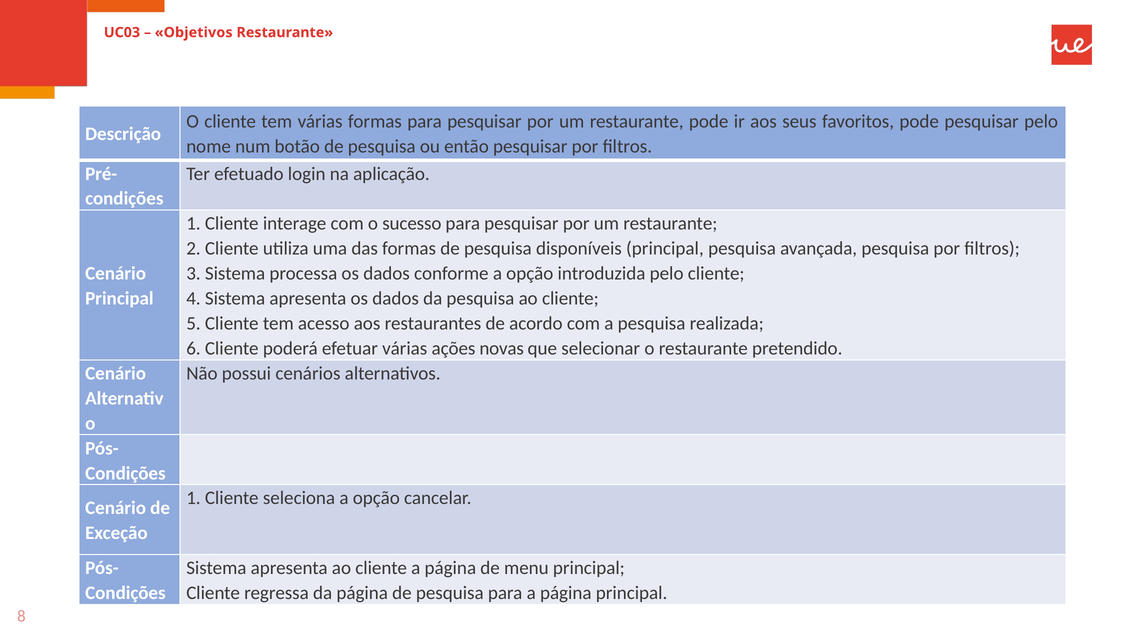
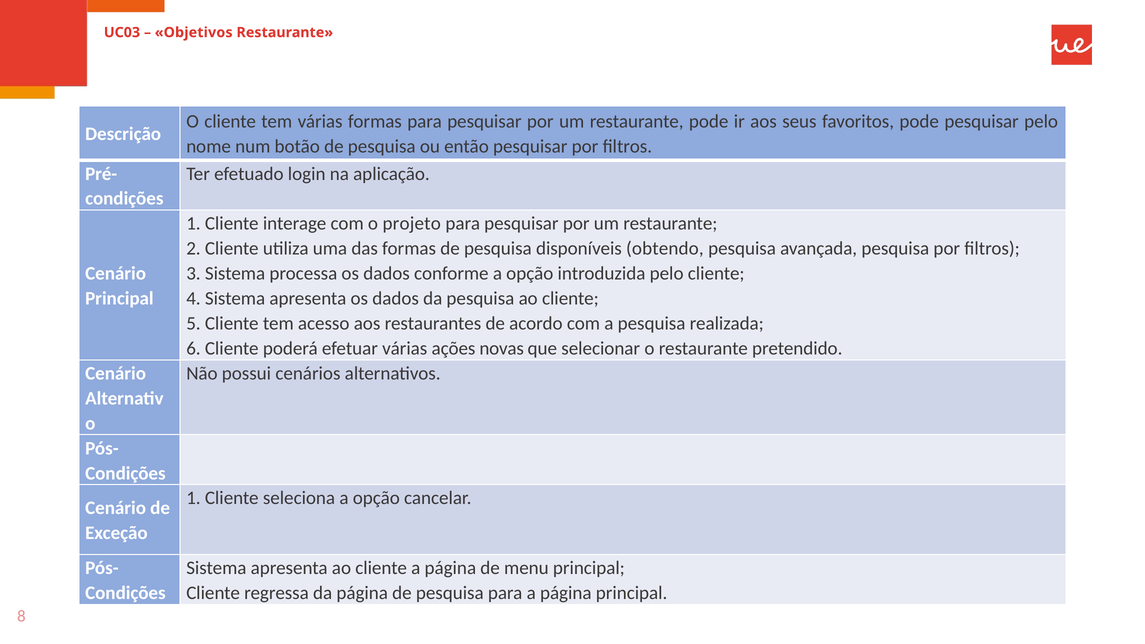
sucesso: sucesso -> projeto (412, 224)
disponíveis principal: principal -> obtendo (665, 249)
